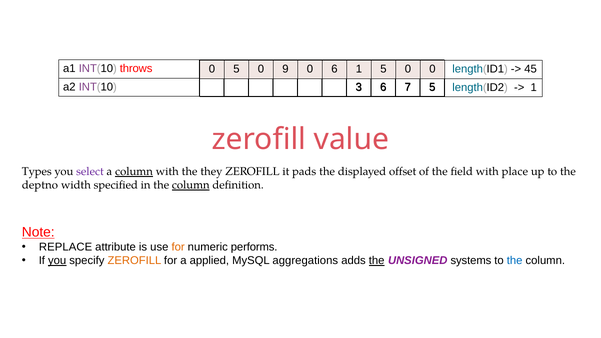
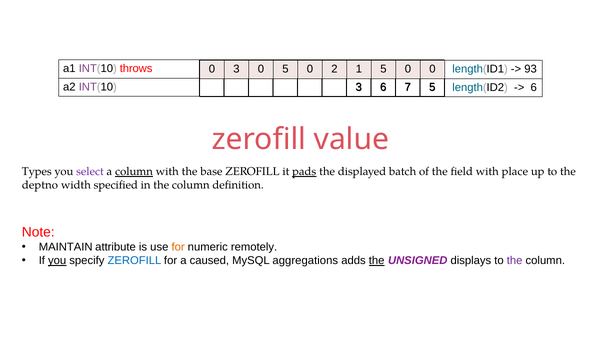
0 5: 5 -> 3 (236, 69)
0 9: 9 -> 5 (285, 69)
0 6: 6 -> 2 (334, 69)
45: 45 -> 93 (531, 69)
1: 1 -> 6 (534, 87)
they: they -> base (211, 172)
pads underline: none -> present (304, 172)
offset: offset -> batch (403, 172)
column underline: present -> none (191, 185)
Note underline: present -> none (38, 232)
REPLACE: REPLACE -> MAINTAIN (66, 247)
performs: performs -> remotely (254, 247)
ZEROFILL colour: orange -> blue (134, 261)
applied: applied -> caused (209, 261)
systems: systems -> displays (471, 261)
the colour: blue -> purple (515, 261)
